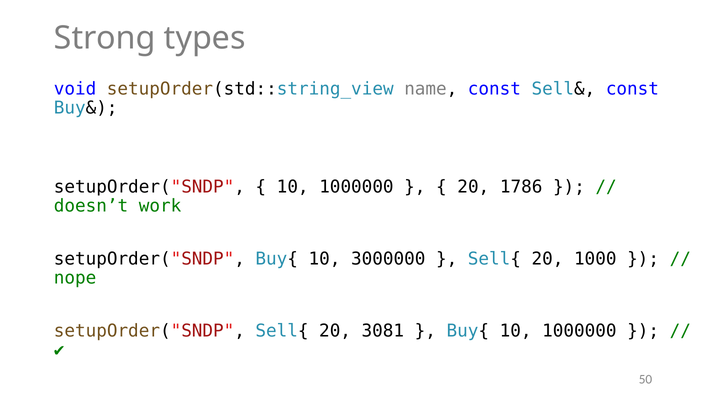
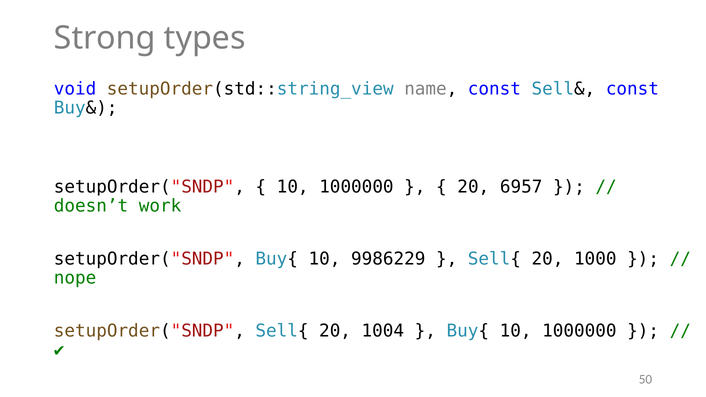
1786: 1786 -> 6957 (521, 187)
3000000: 3000000 -> 9986229 (388, 259)
3081: 3081 -> 1004 (383, 331)
